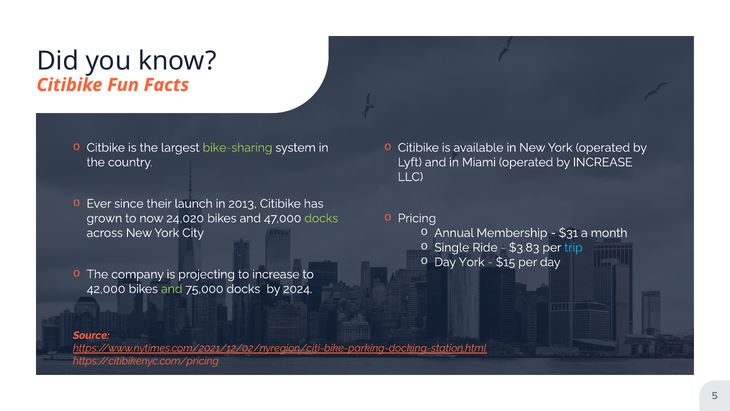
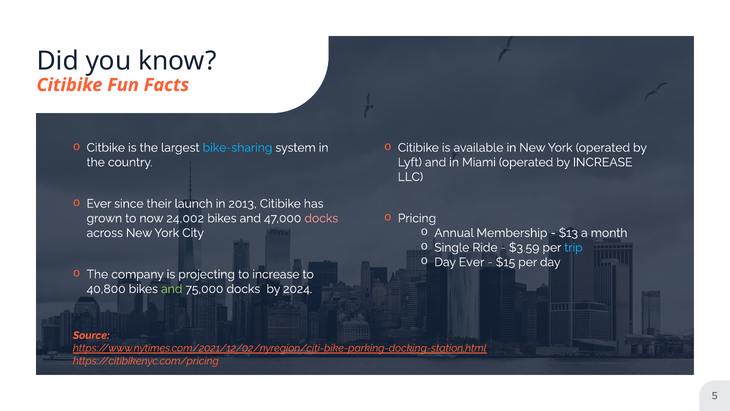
bike-sharing colour: light green -> light blue (237, 148)
24,020: 24,020 -> 24,002 (185, 218)
docks colour: light green -> pink (321, 218)
$31: $31 -> $13 (568, 233)
$3.83: $3.83 -> $3.59 (524, 247)
Day York: York -> Ever (472, 262)
42,000: 42,000 -> 40,800 (106, 289)
